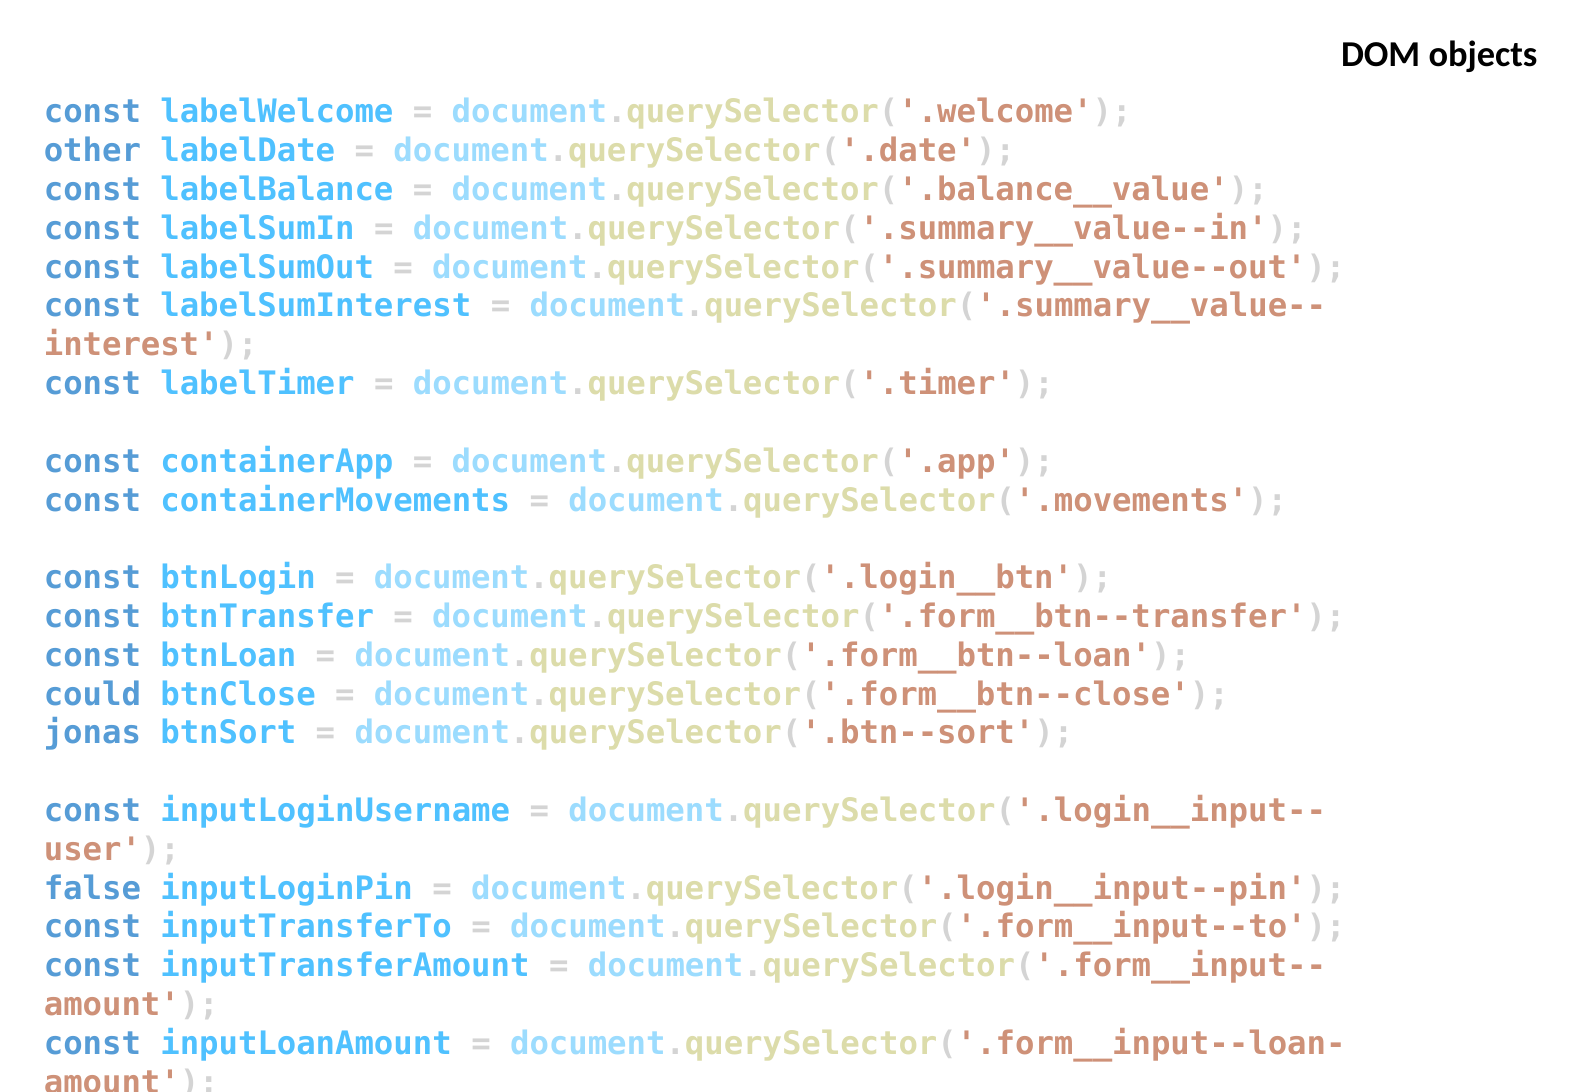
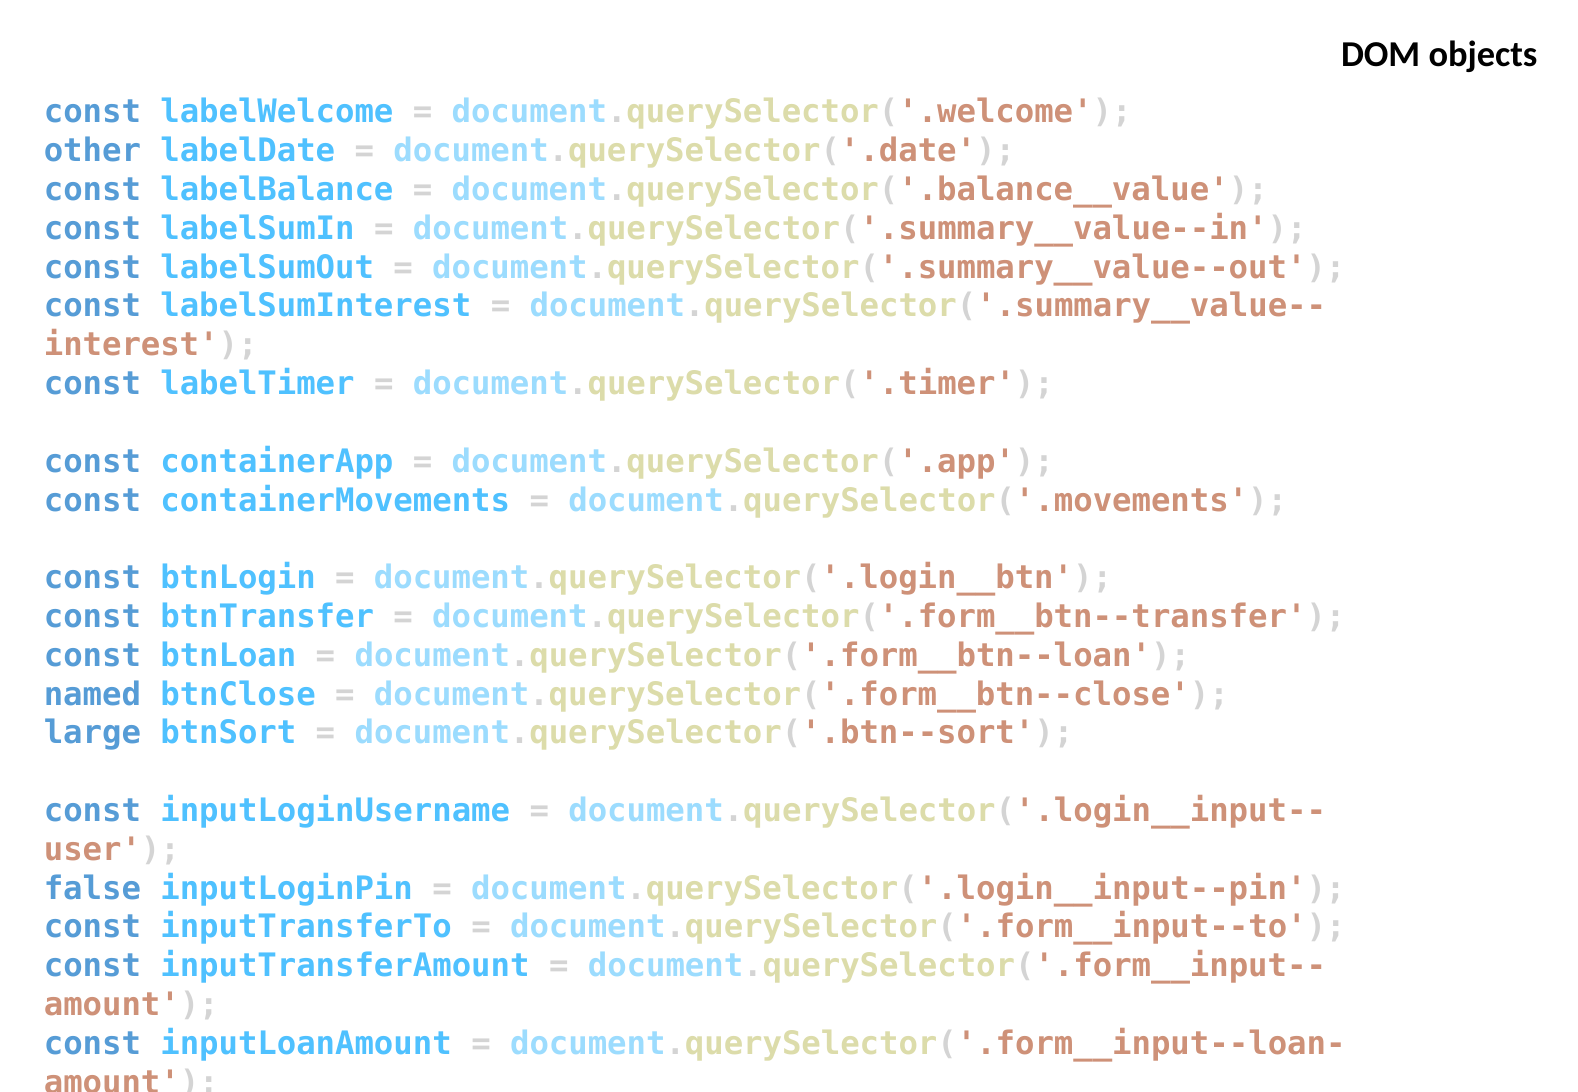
could: could -> named (92, 695)
jonas: jonas -> large (92, 734)
